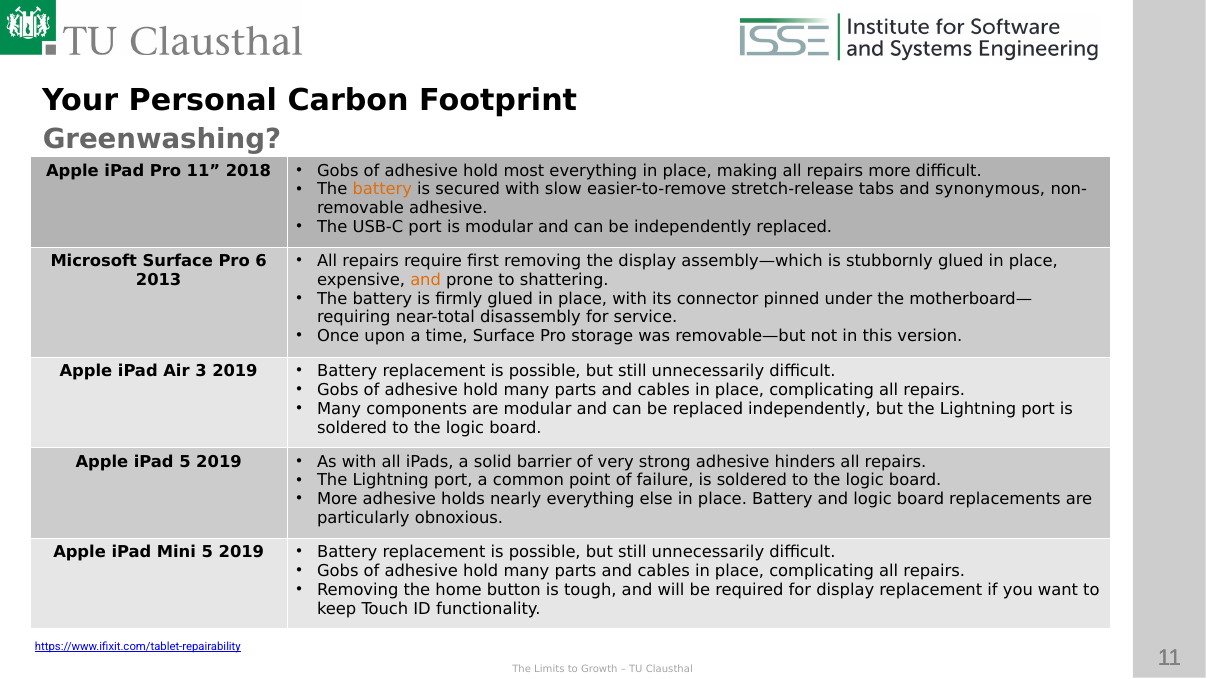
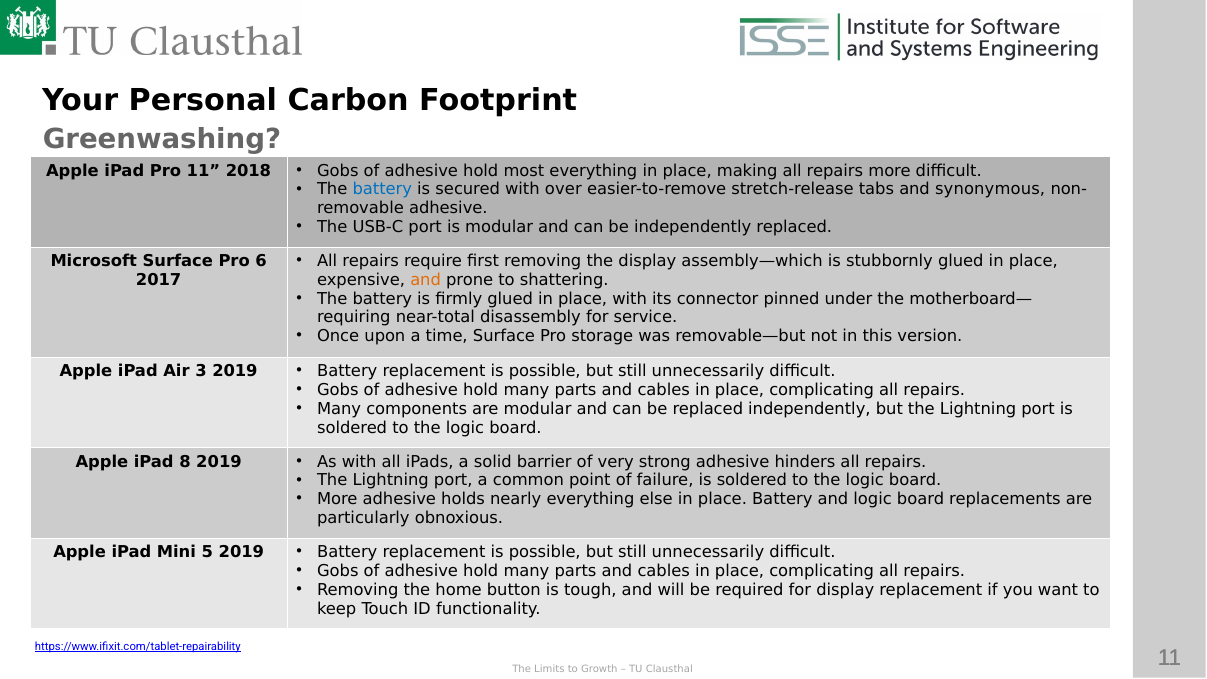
battery colour: orange -> blue (382, 190)
slow: slow -> over (563, 190)
2013: 2013 -> 2017 (159, 280)
iPad 5: 5 -> 8 (185, 462)
